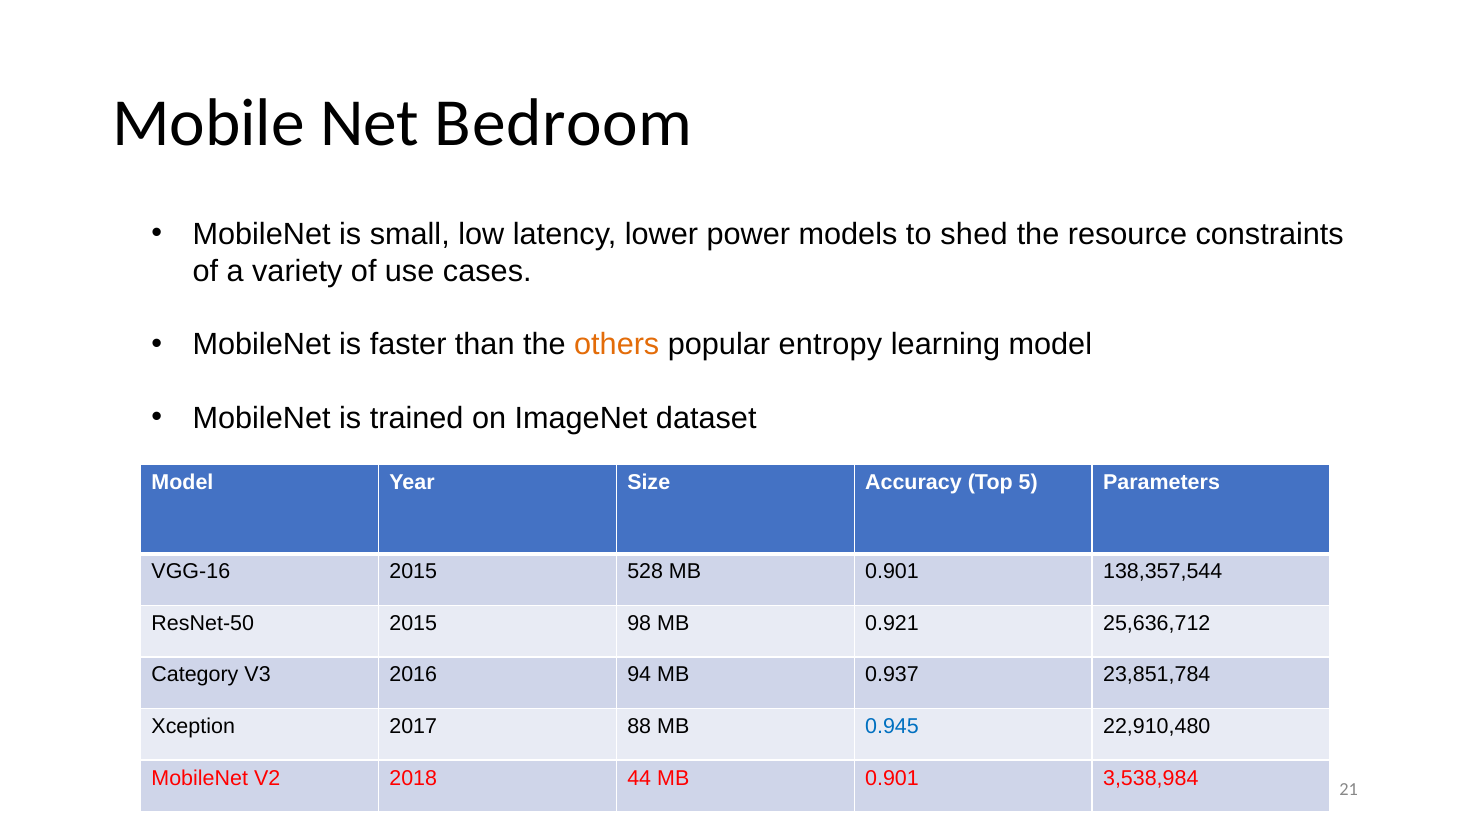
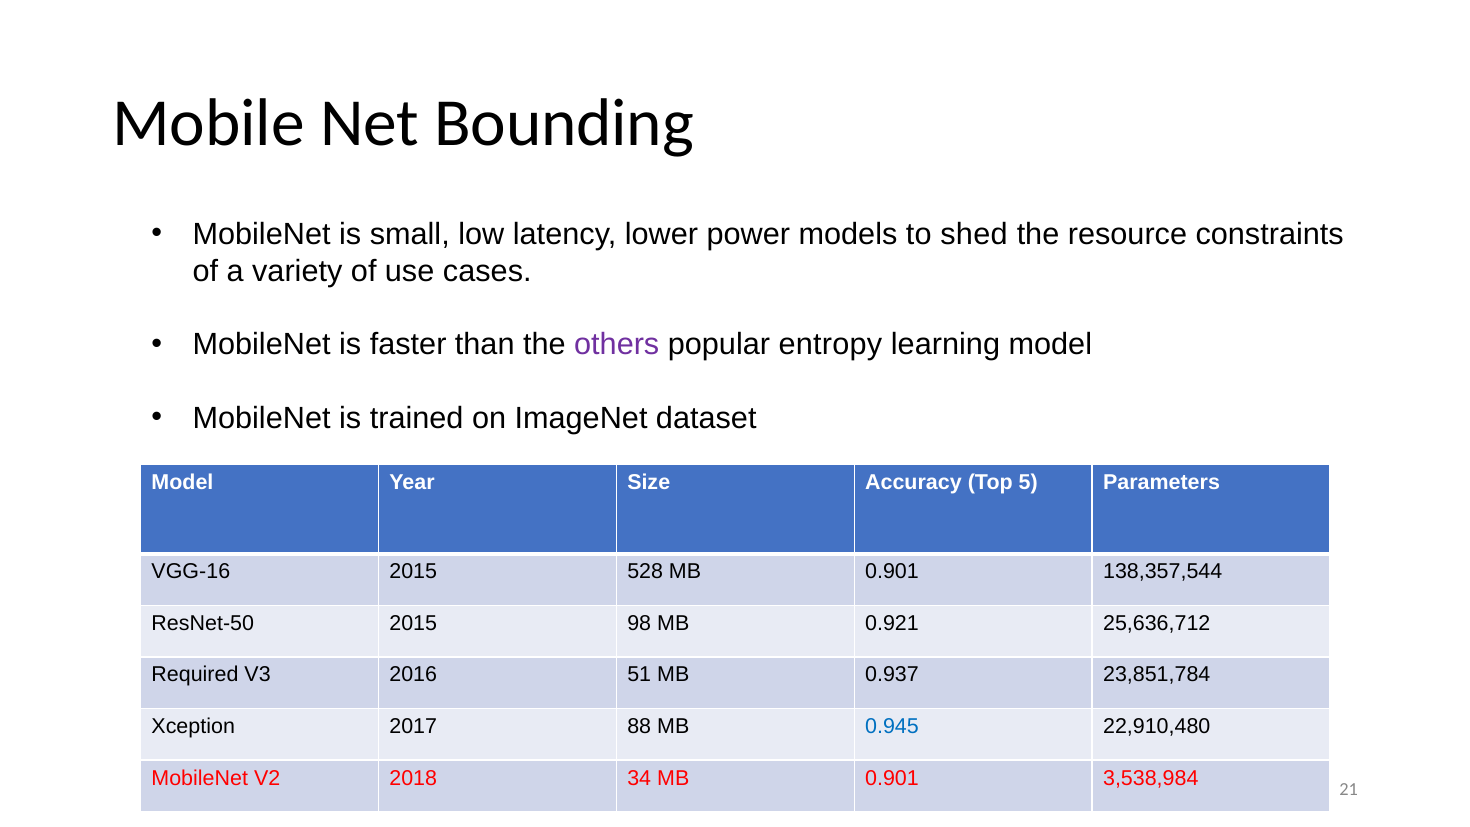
Bedroom: Bedroom -> Bounding (564, 123)
others colour: orange -> purple (617, 345)
Category: Category -> Required (195, 675)
94: 94 -> 51 (639, 675)
44: 44 -> 34 (639, 778)
